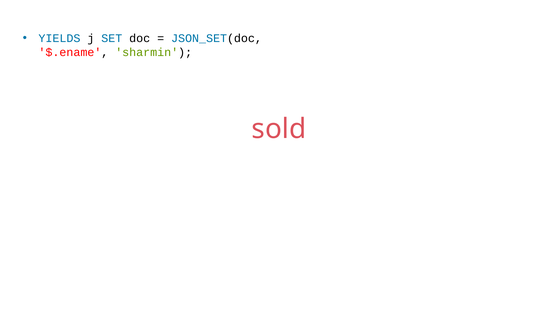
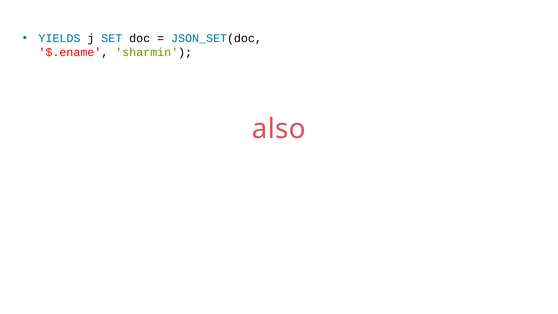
sold: sold -> also (279, 129)
